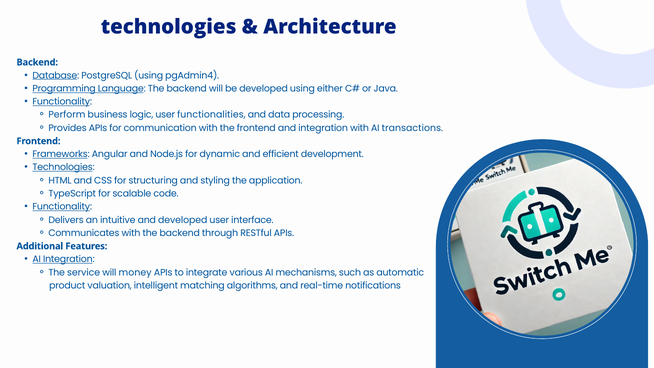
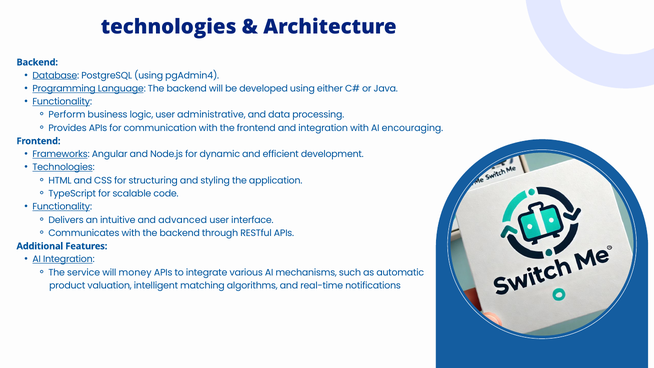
functionalities: functionalities -> administrative (211, 115)
transactions: transactions -> encouraging (412, 128)
and developed: developed -> advanced (183, 220)
